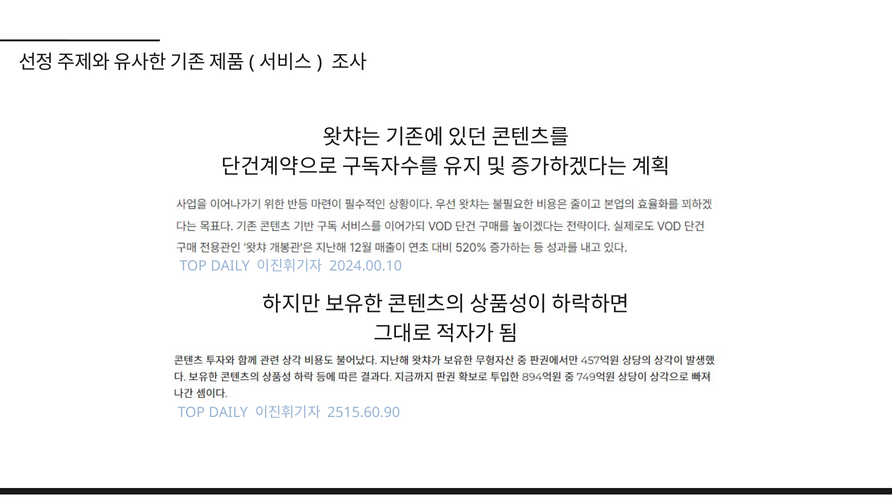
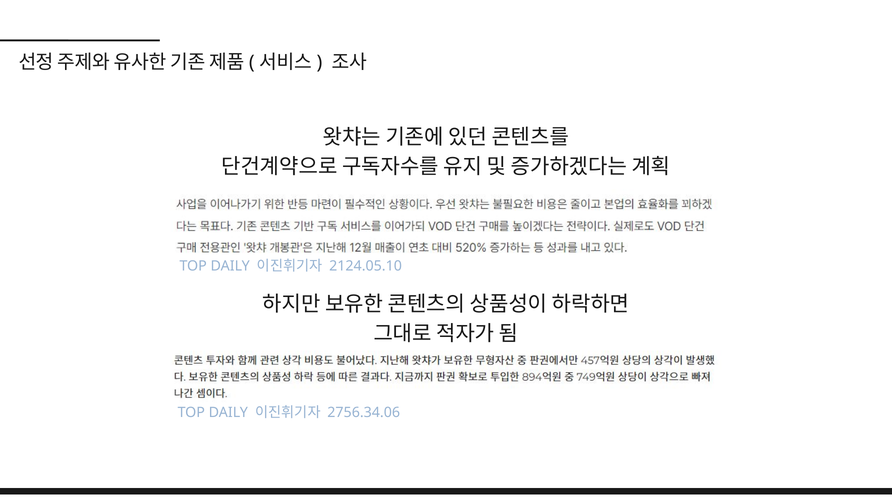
2024.00.10: 2024.00.10 -> 2124.05.10 (366, 266)
2515.60.90: 2515.60.90 -> 2756.34.06 (364, 412)
